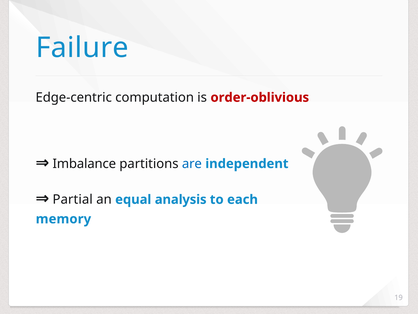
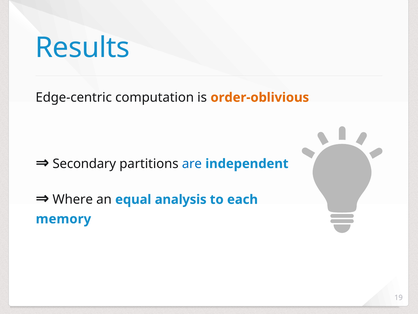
Failure: Failure -> Results (83, 48)
order-oblivious colour: red -> orange (260, 97)
Imbalance: Imbalance -> Secondary (84, 163)
Partial: Partial -> Where (73, 199)
